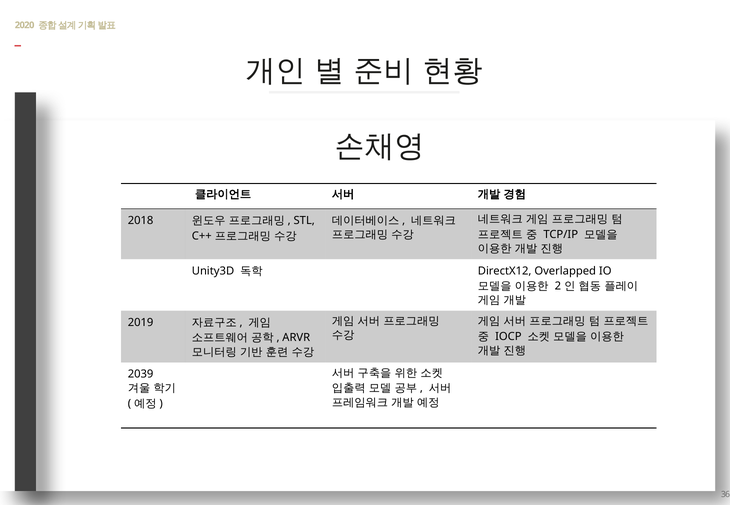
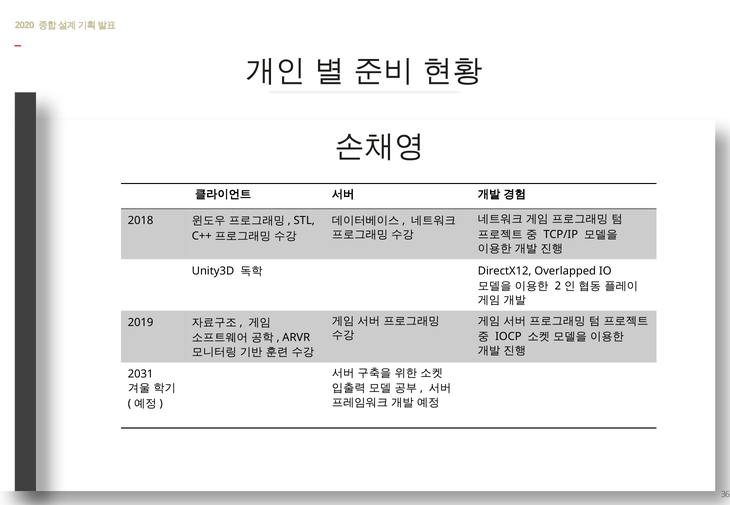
2039: 2039 -> 2031 (141, 374)
